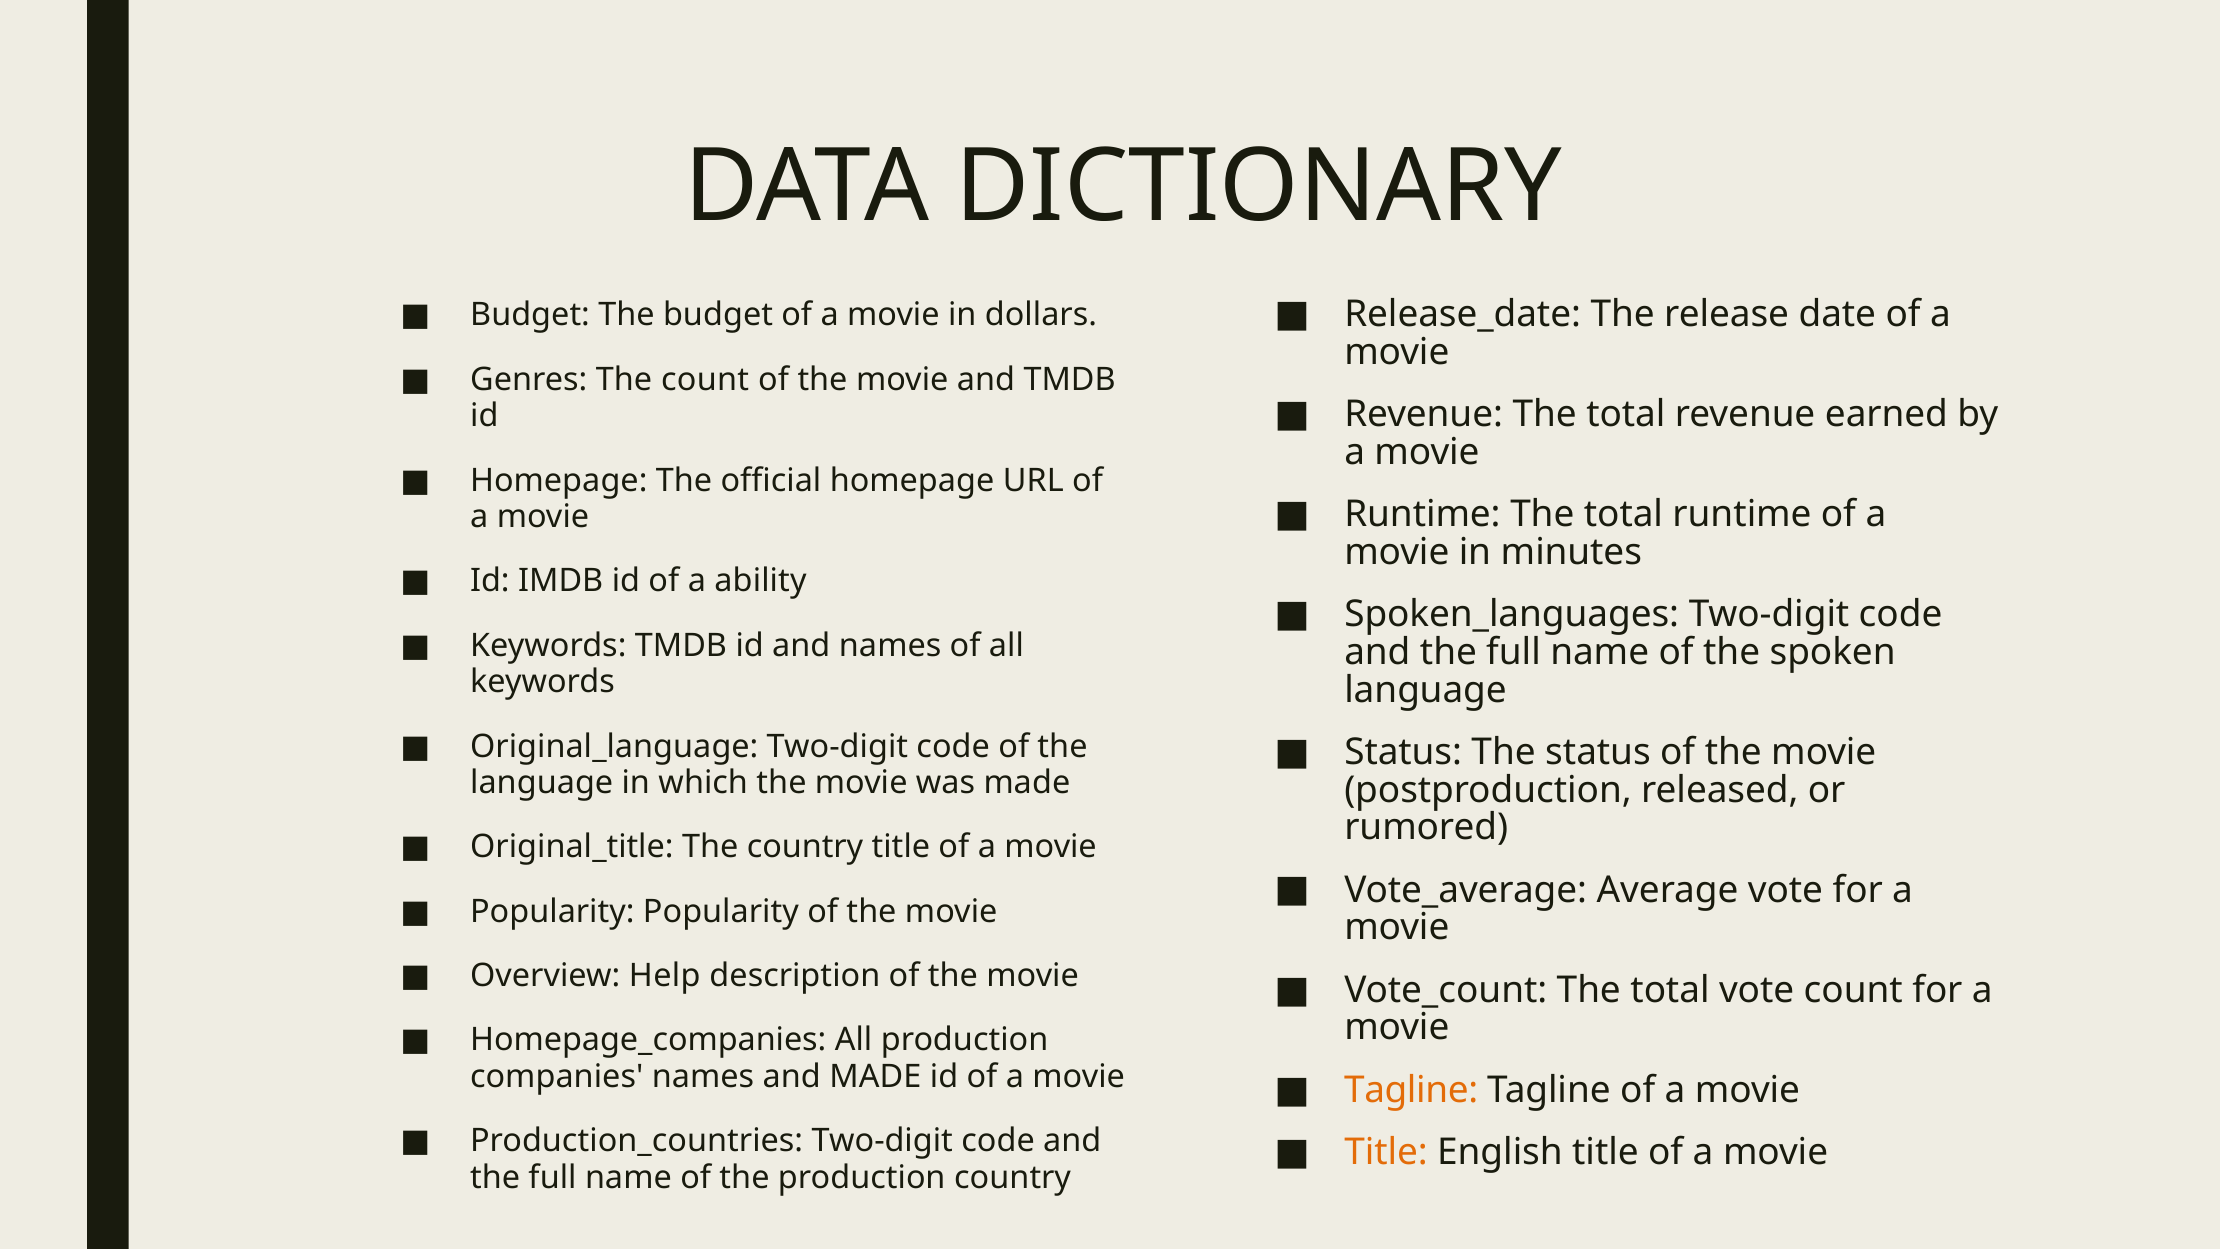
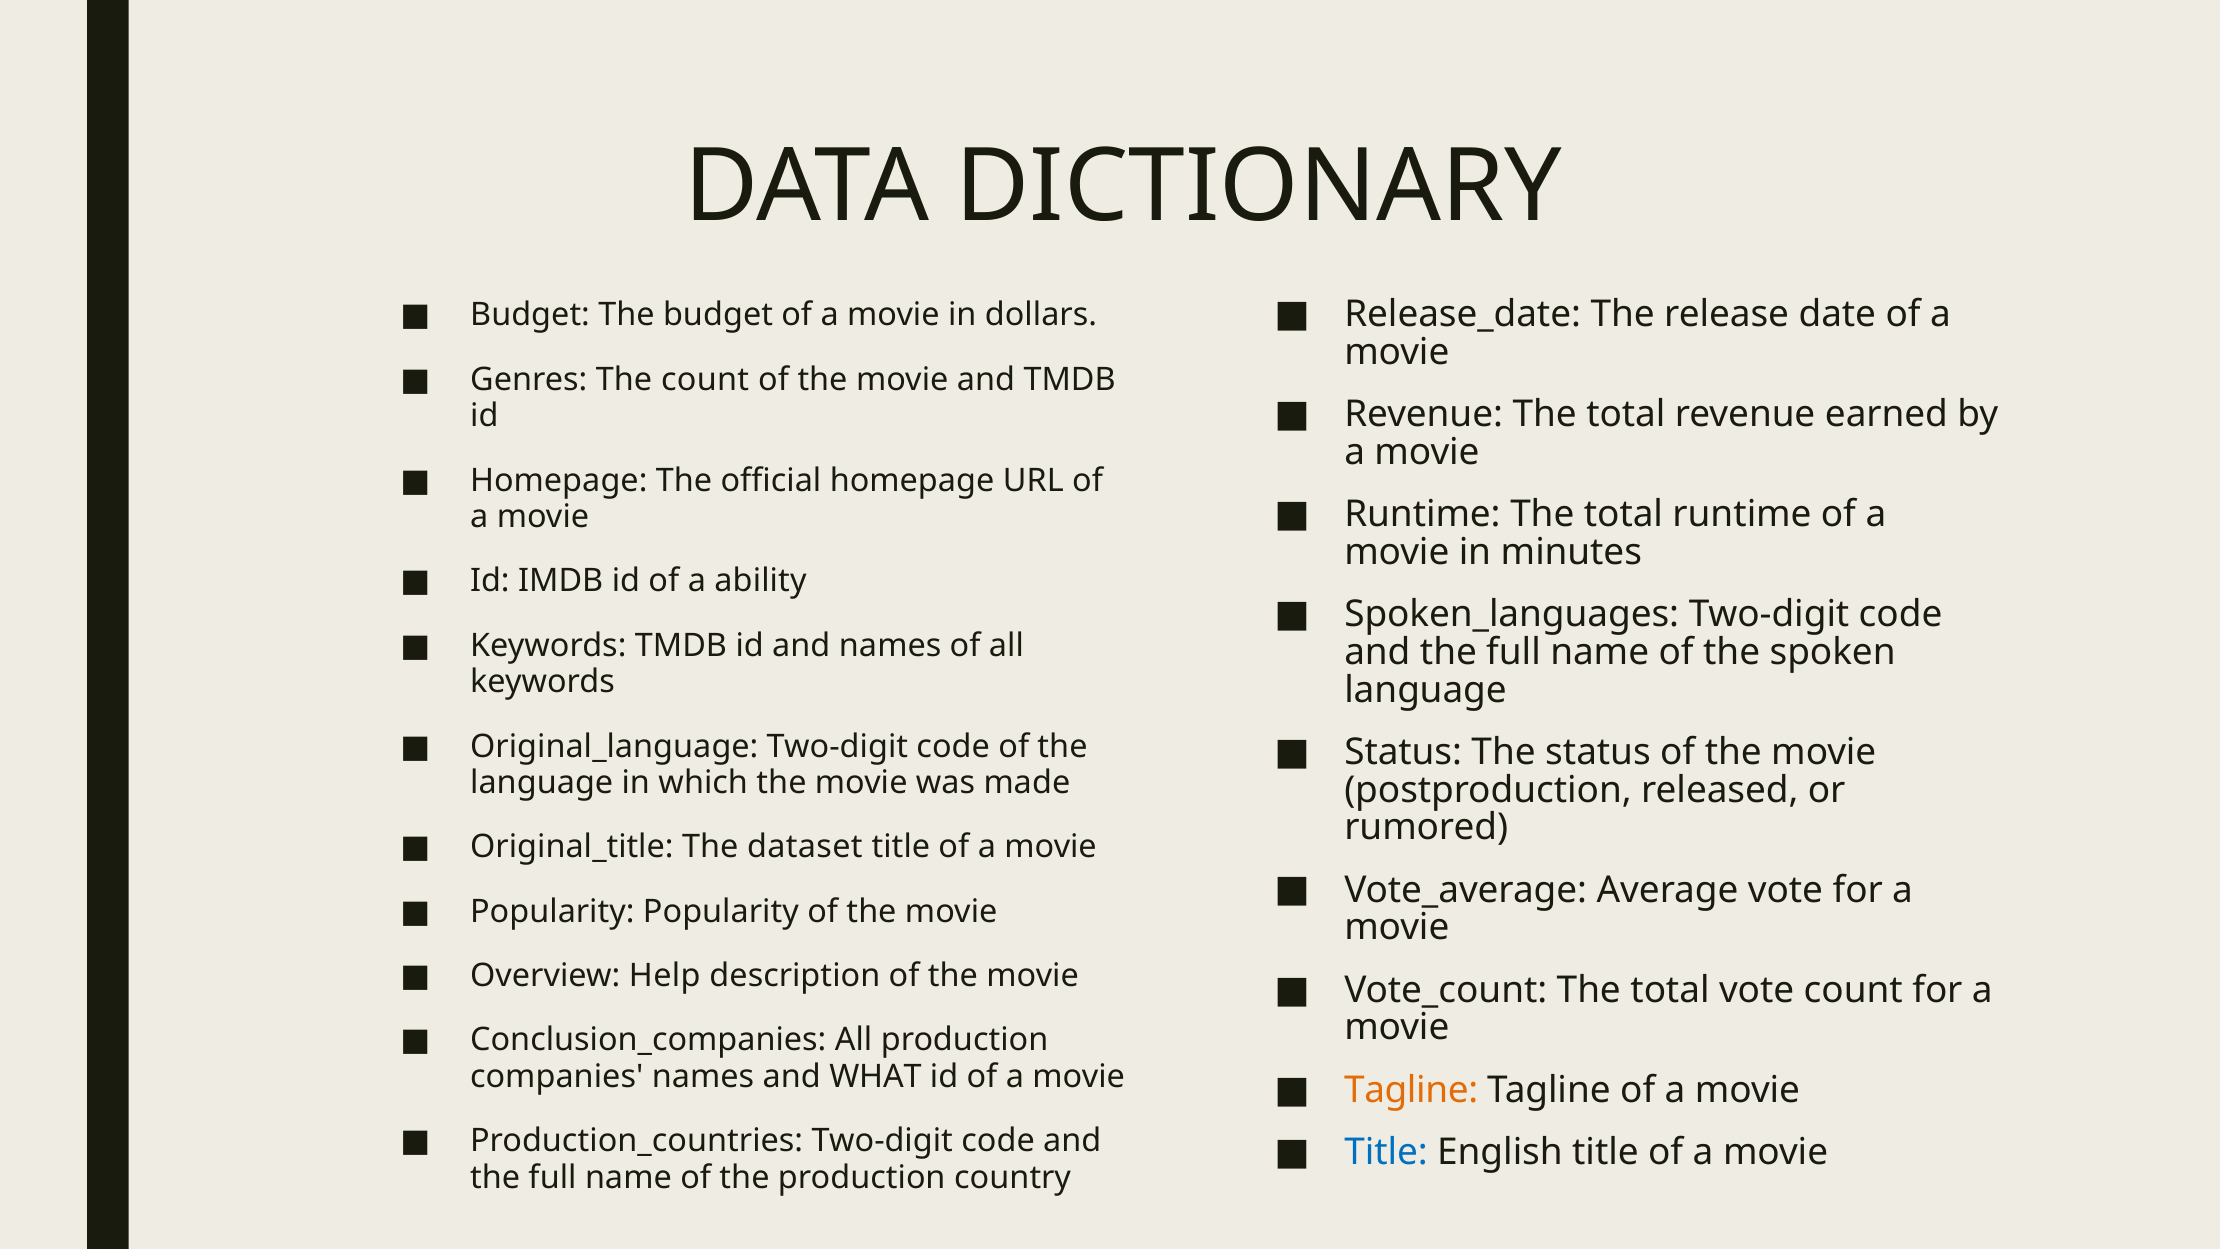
The country: country -> dataset (805, 847)
Homepage_companies: Homepage_companies -> Conclusion_companies (648, 1040)
and MADE: MADE -> WHAT (875, 1077)
Title colour: orange -> blue (1386, 1152)
